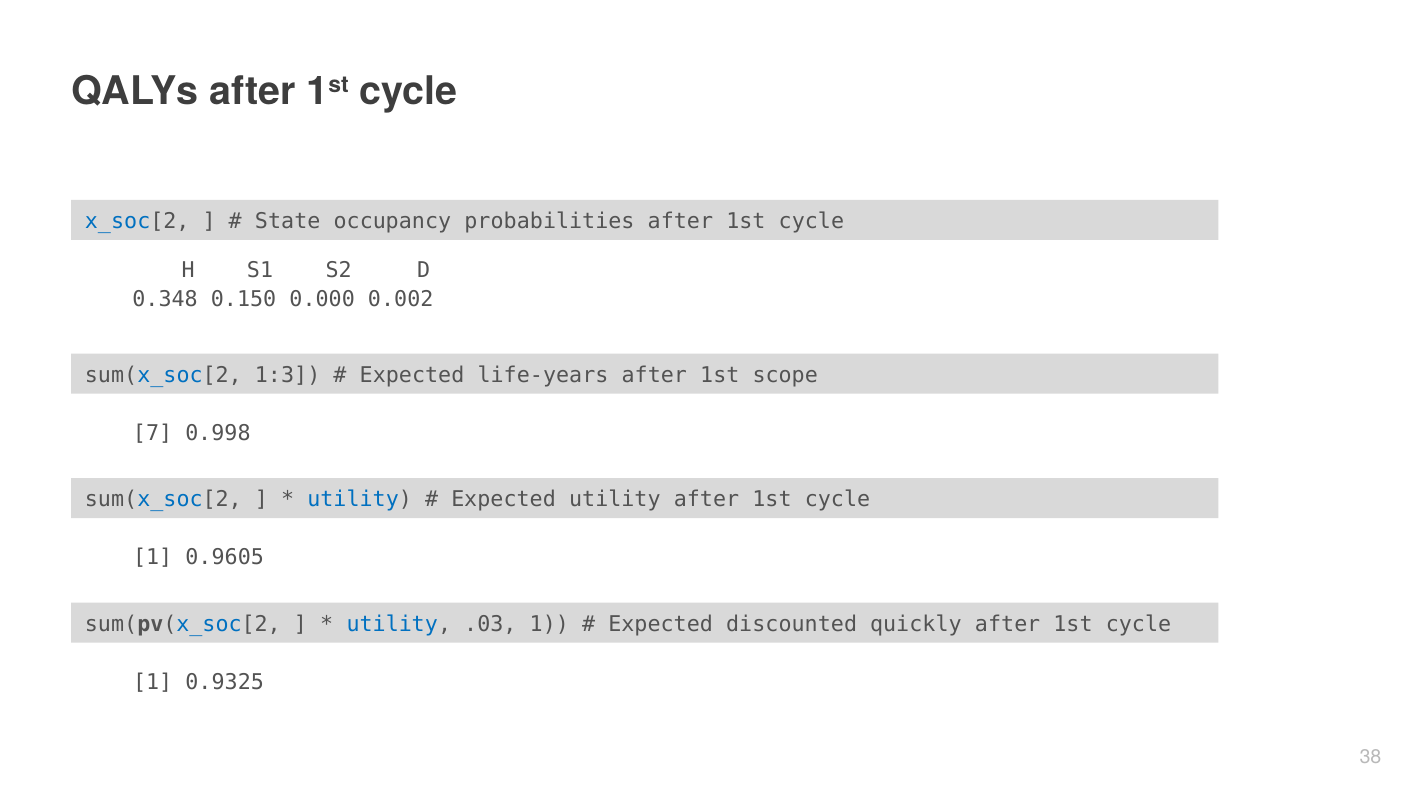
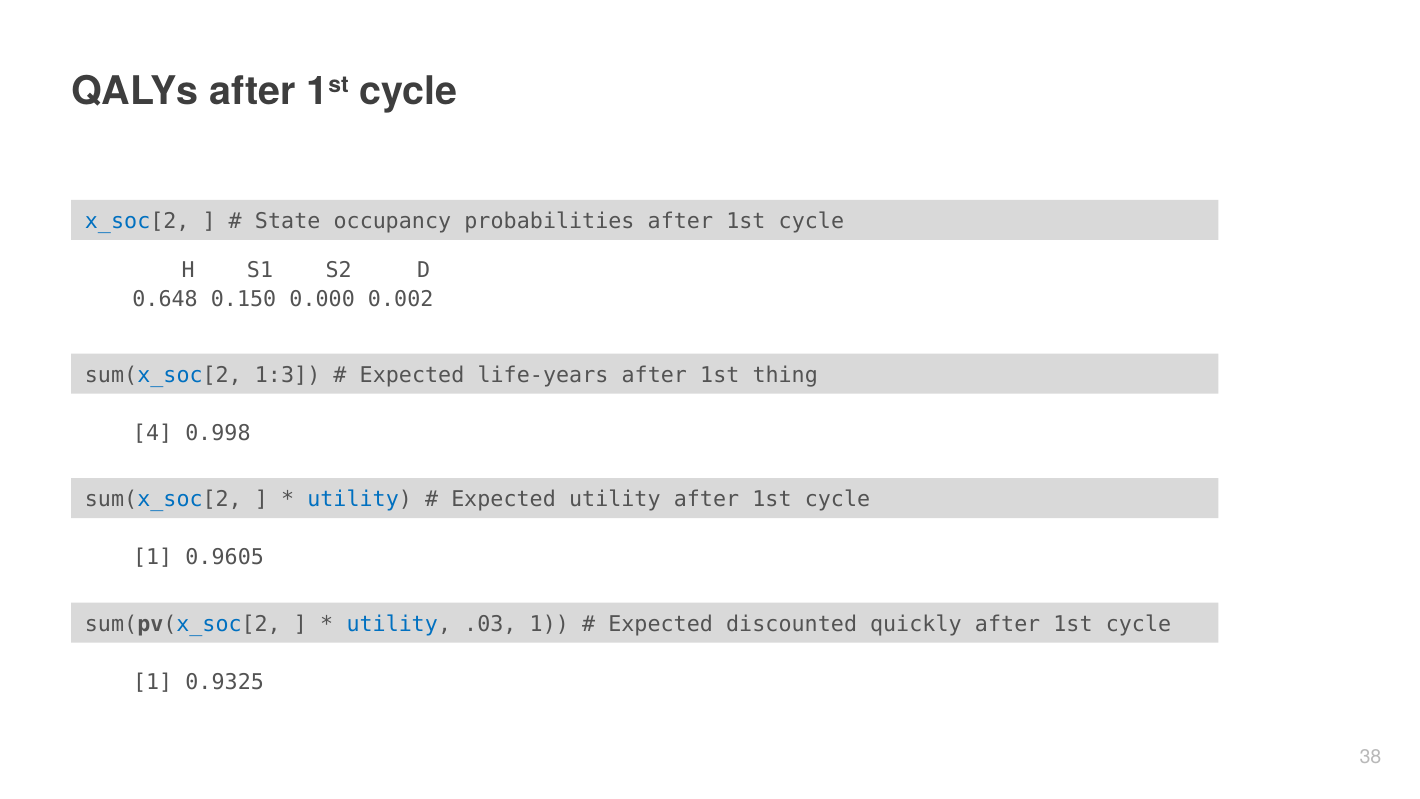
0.348: 0.348 -> 0.648 (165, 299)
scope: scope -> thing (785, 375)
7: 7 -> 4 (153, 433)
